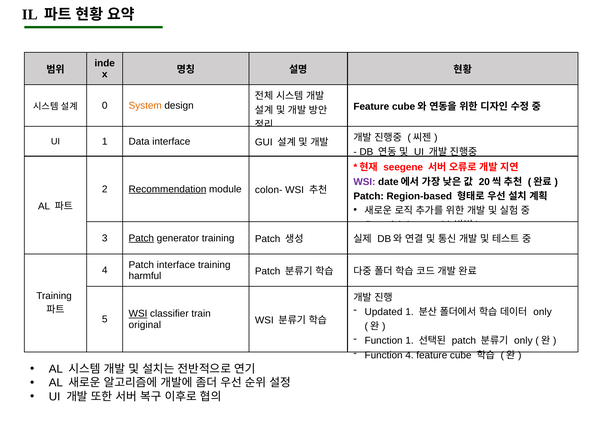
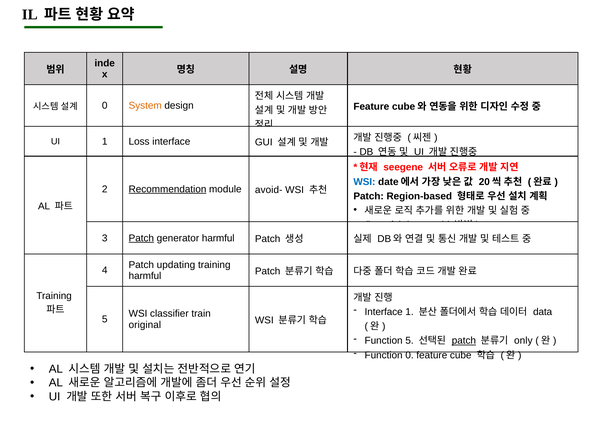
1 Data: Data -> Loss (139, 141)
WSI colour: purple -> blue (364, 182)
colon-: colon- -> avoid- (269, 190)
generator training: training -> harmful (218, 238)
Patch interface: interface -> updating (176, 265)
Updated: Updated -> Interface (384, 312)
only: only -> data (543, 312)
WSI underline: present -> none (138, 314)
Function 1: 1 -> 5 (410, 341)
patch underline: none -> present (464, 341)
Function 4: 4 -> 0 (410, 355)
